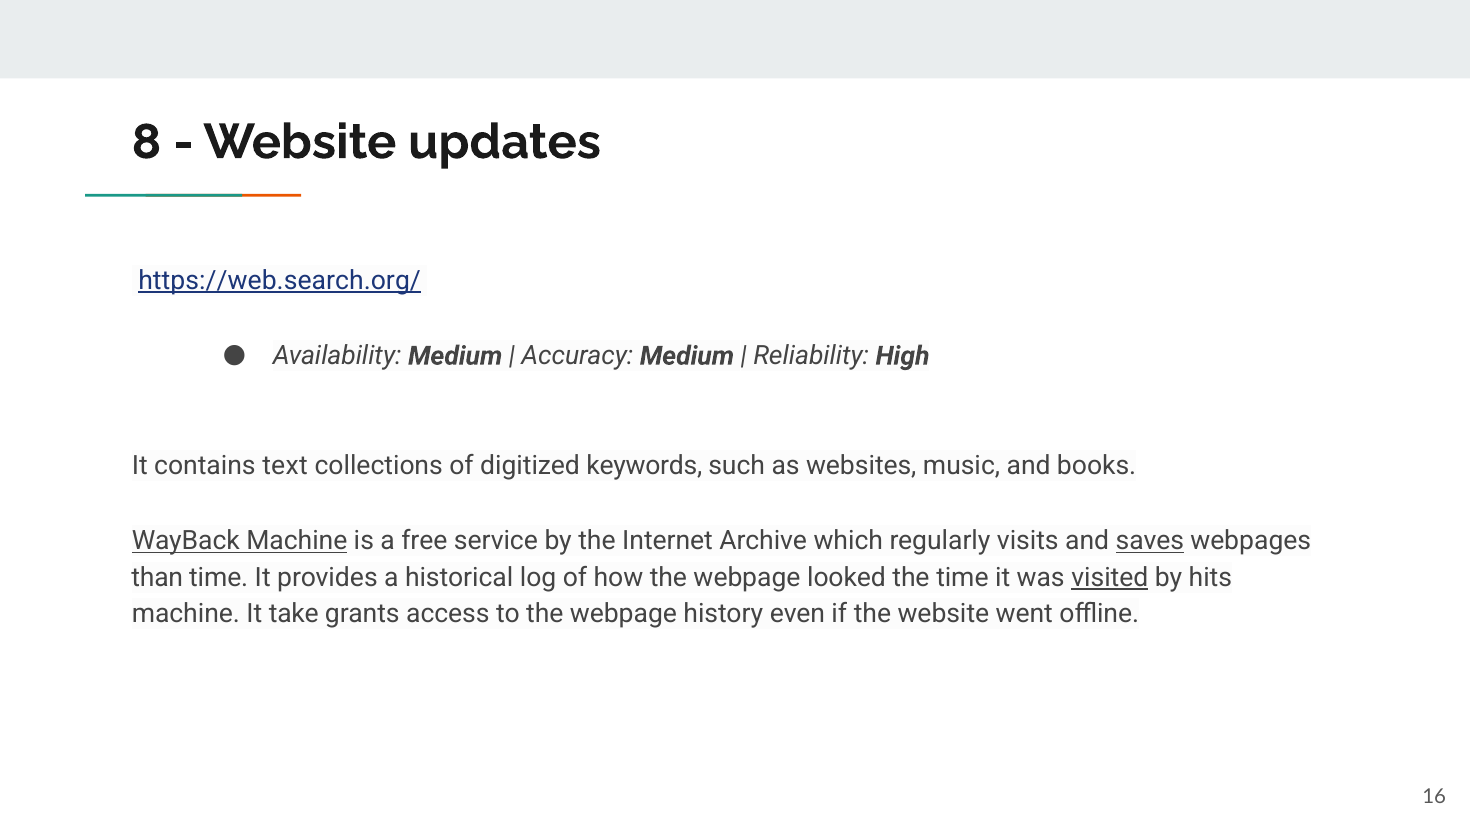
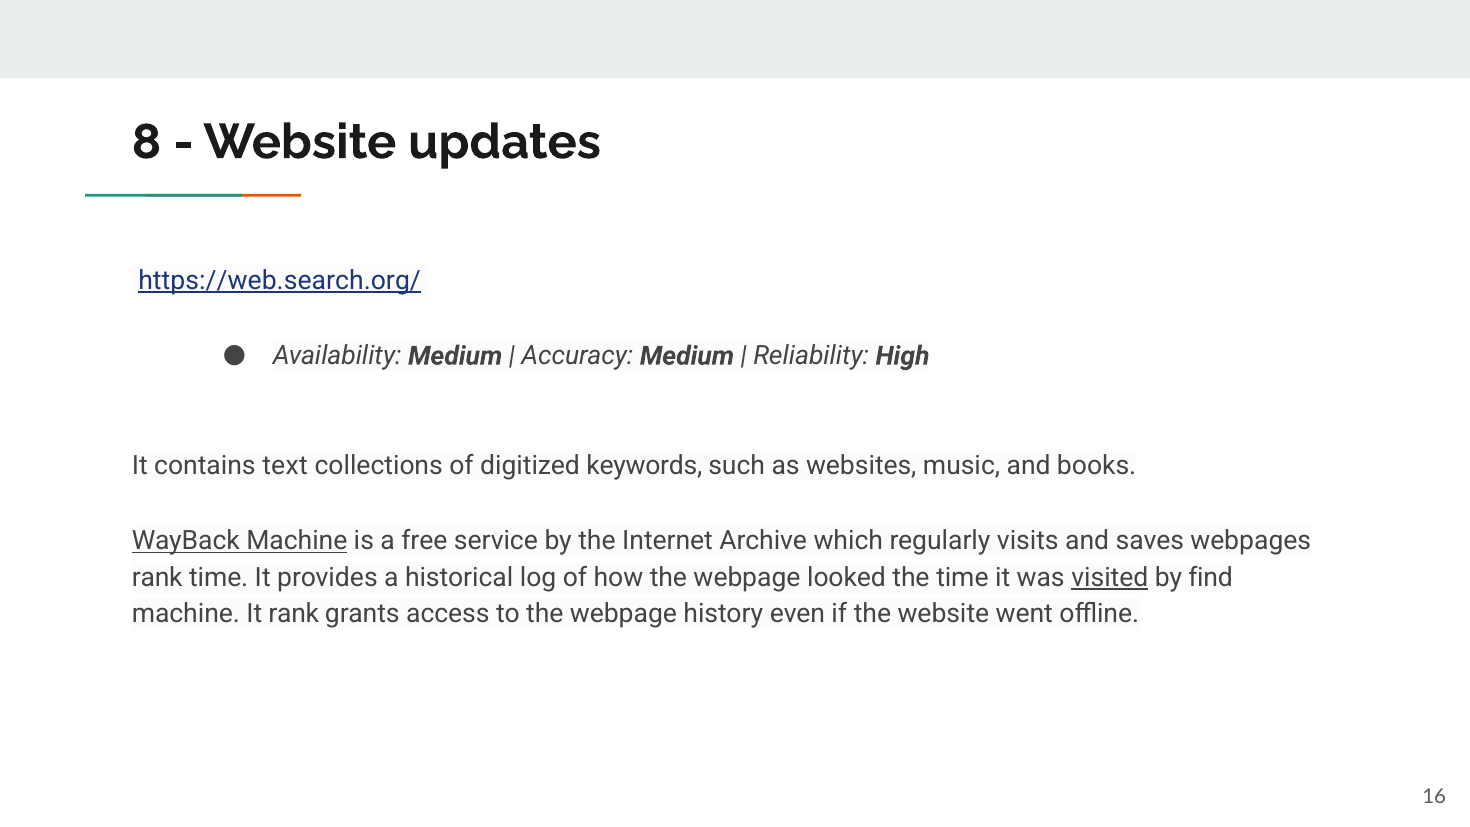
saves underline: present -> none (1150, 541)
than: than -> rank (157, 577)
hits: hits -> find (1211, 577)
It take: take -> rank (294, 614)
